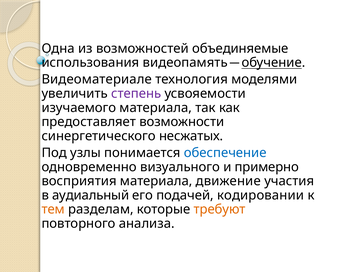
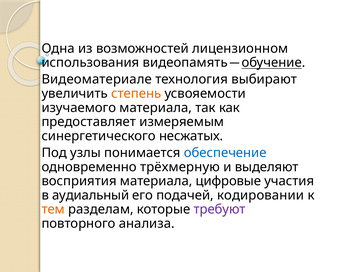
объединяемые: объединяемые -> лицензионном (240, 48)
моделями: моделями -> выбирают (264, 79)
степень colour: purple -> orange (136, 94)
возможности: возможности -> измеряемым (182, 122)
визуального: визуального -> трёхмерную (180, 167)
примерно: примерно -> выделяют (267, 167)
движение: движение -> цифровые (228, 181)
требуют colour: orange -> purple (220, 210)
